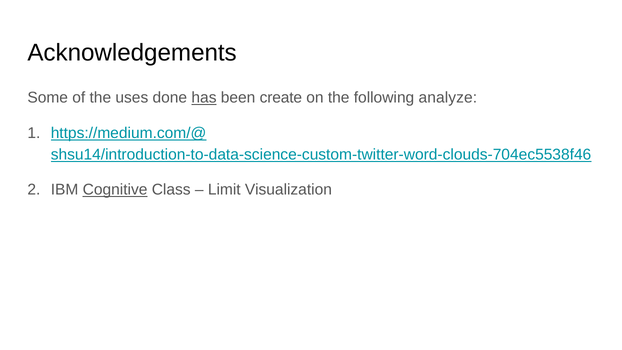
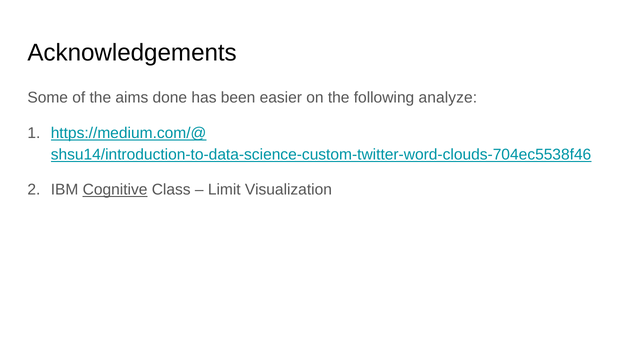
uses: uses -> aims (132, 98)
has underline: present -> none (204, 98)
create: create -> easier (281, 98)
